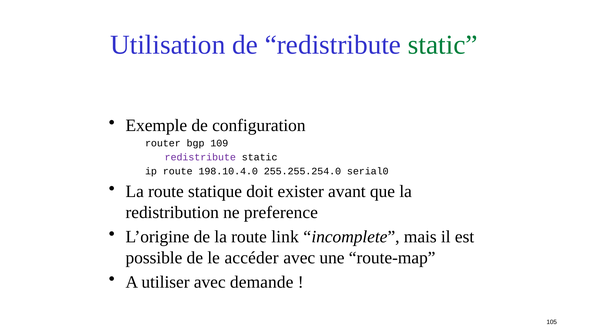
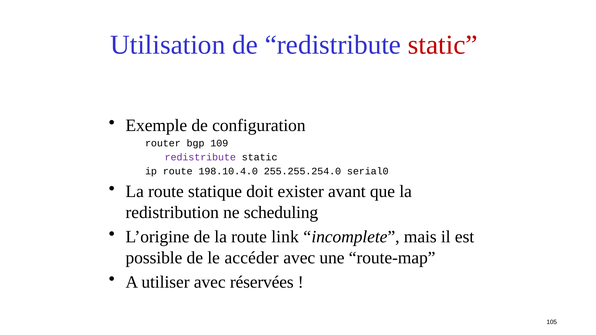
static colour: green -> red (443, 45)
preference: preference -> scheduling (281, 213)
demande: demande -> réservées (262, 282)
